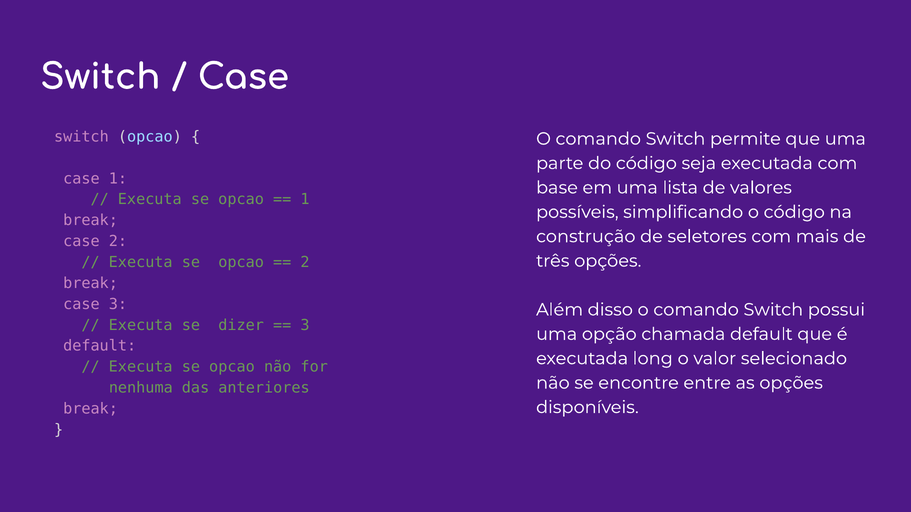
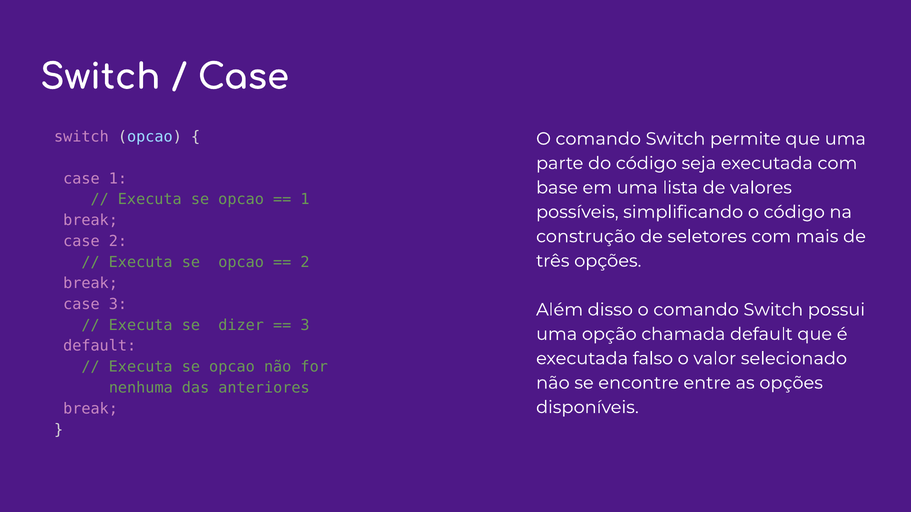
long: long -> falso (653, 359)
